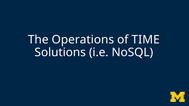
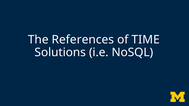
Operations: Operations -> References (83, 40)
